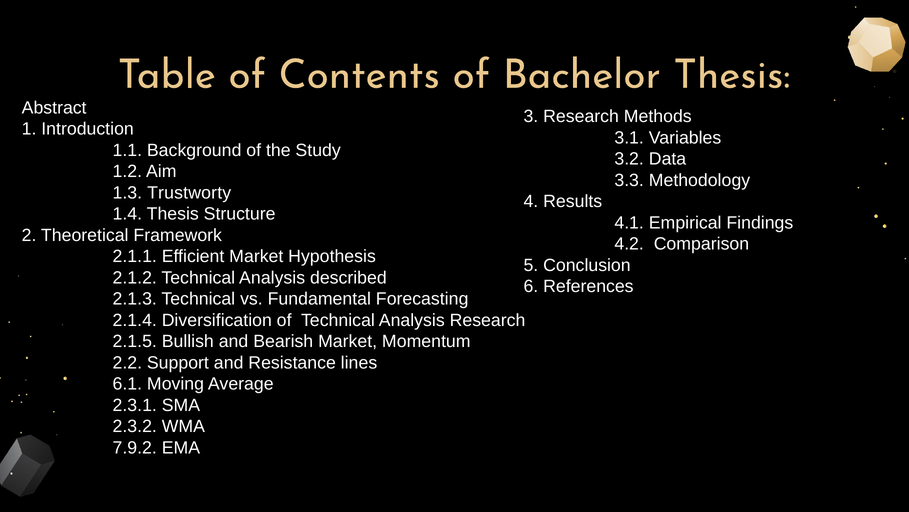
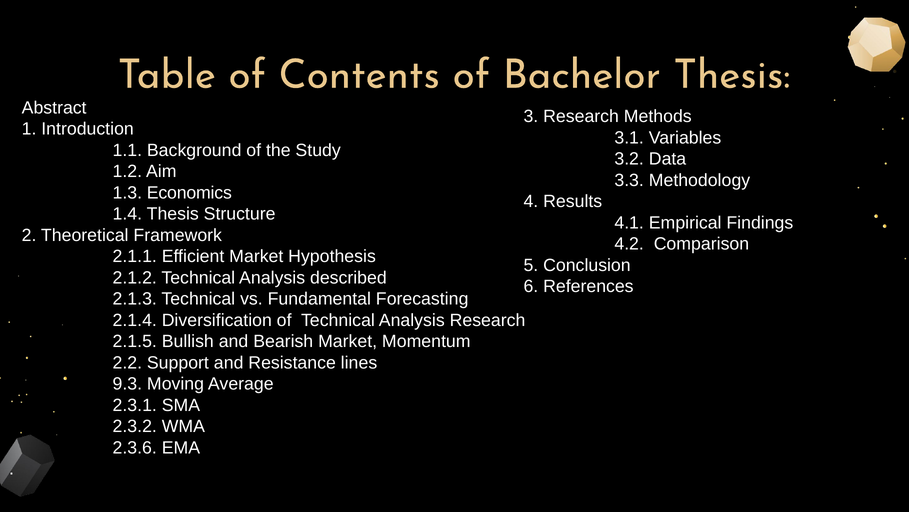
Trustworty: Trustworty -> Economics (189, 193)
6.1: 6.1 -> 9.3 (127, 384)
7.9.2: 7.9.2 -> 2.3.6 (135, 447)
